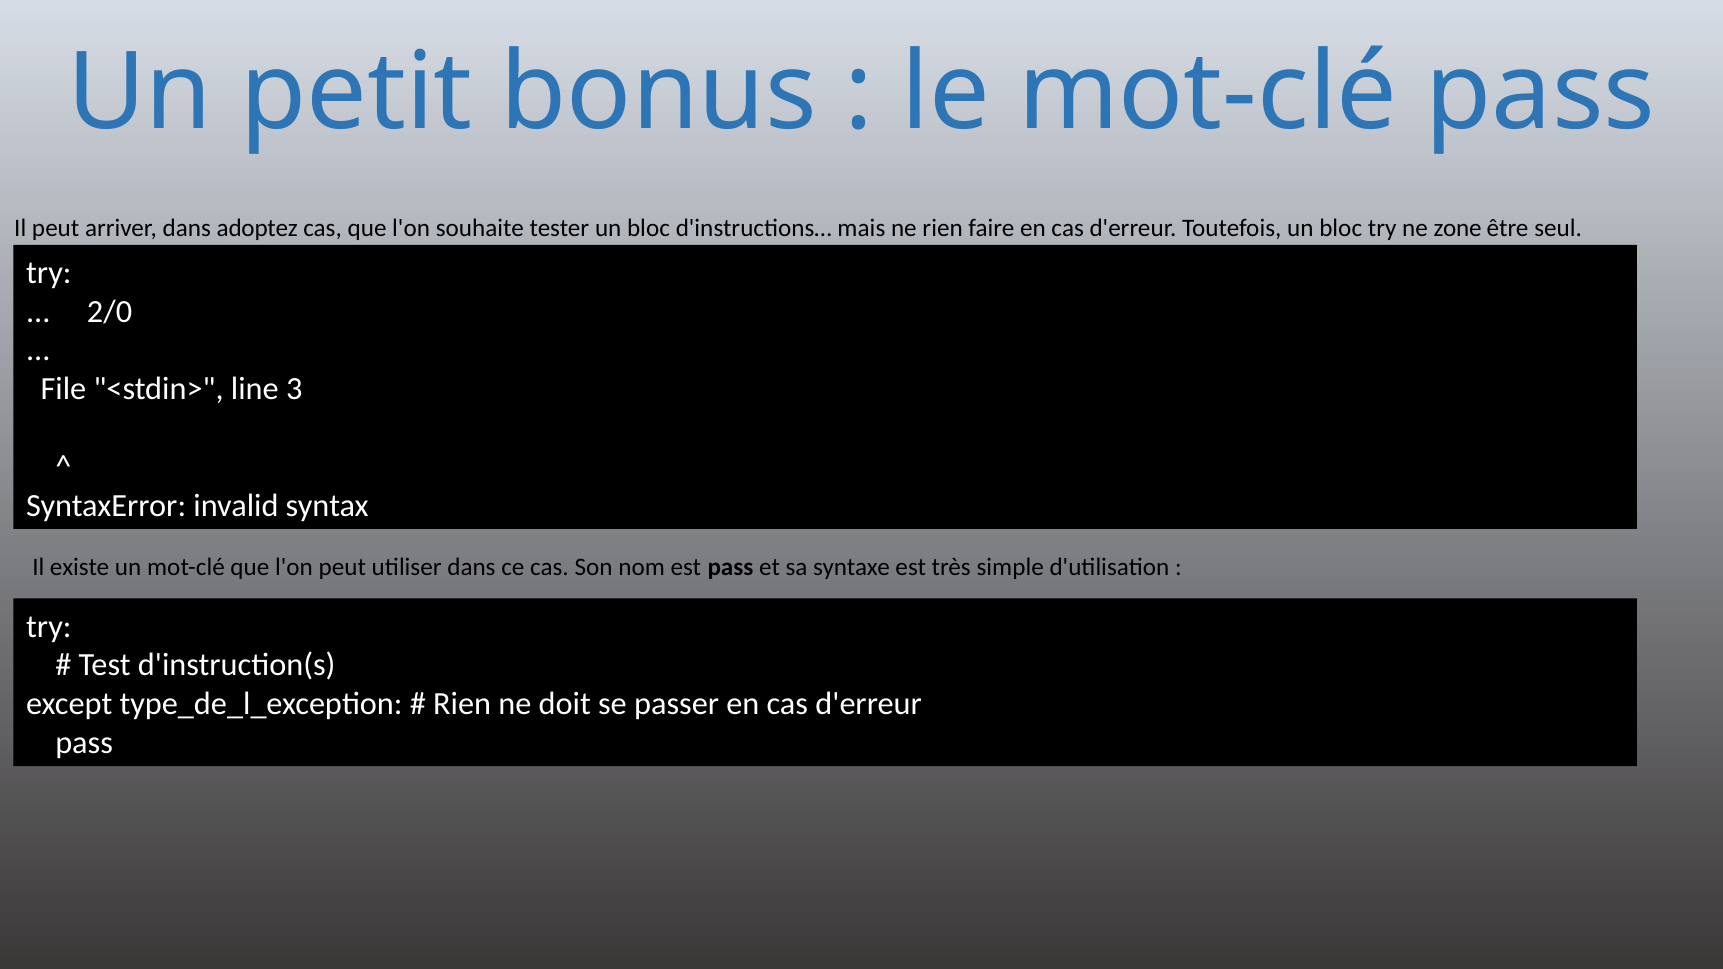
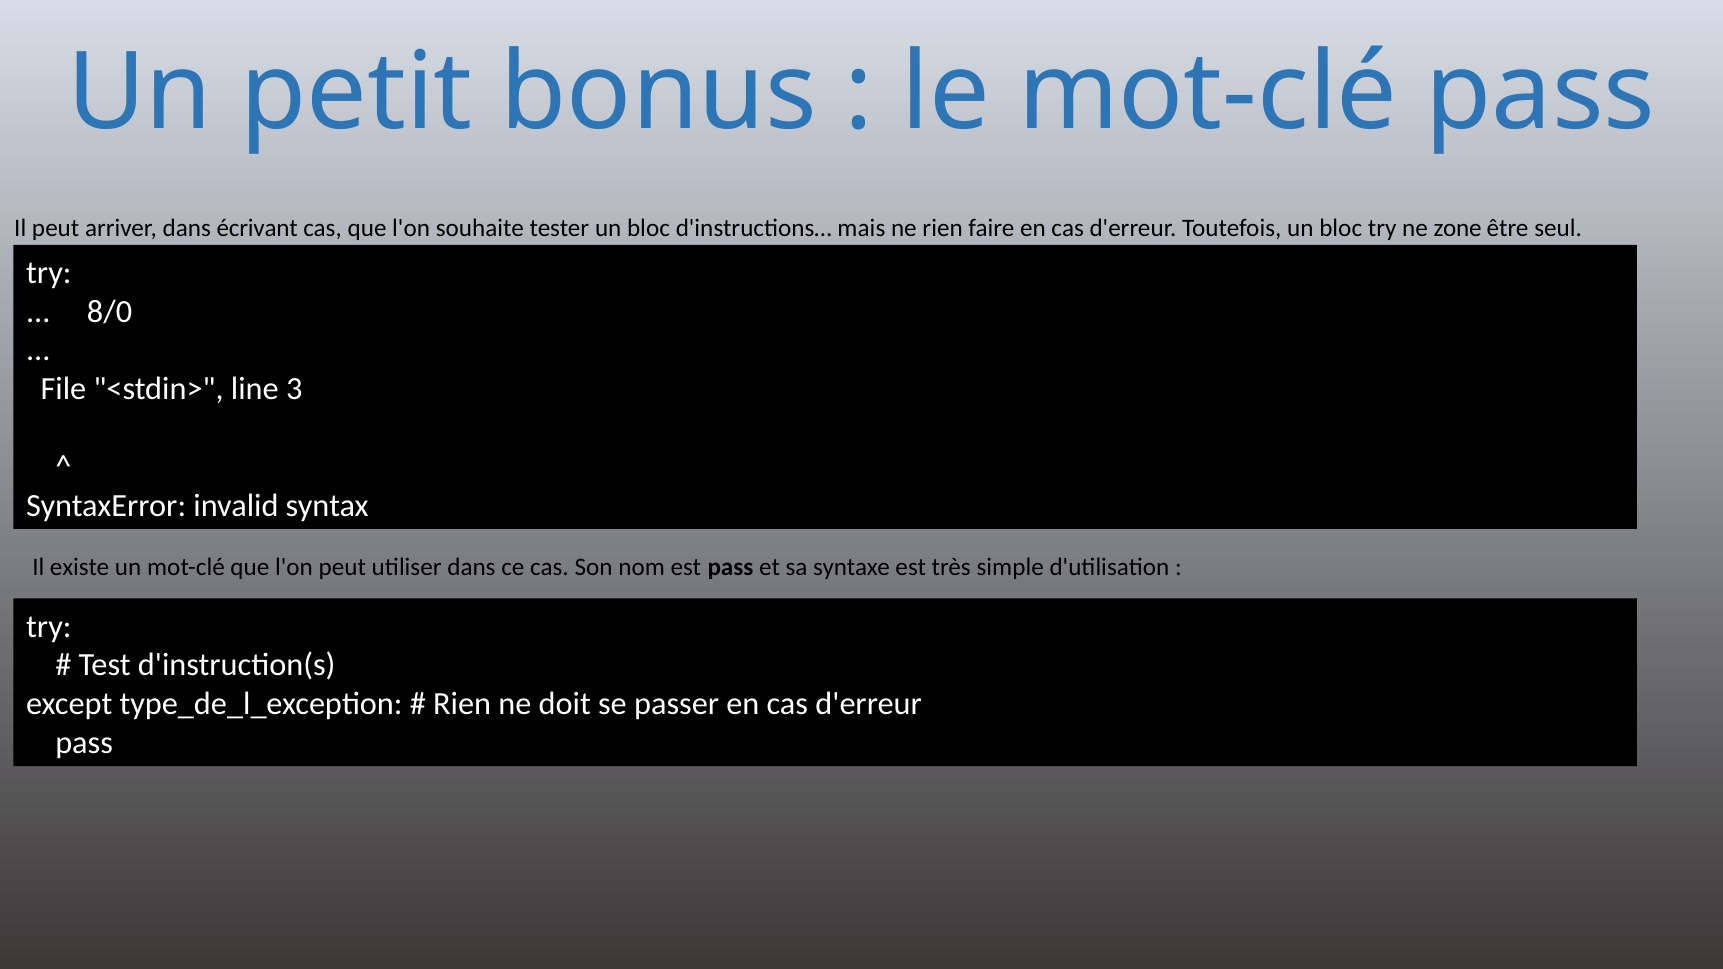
adoptez: adoptez -> écrivant (257, 228)
2/0: 2/0 -> 8/0 (110, 312)
